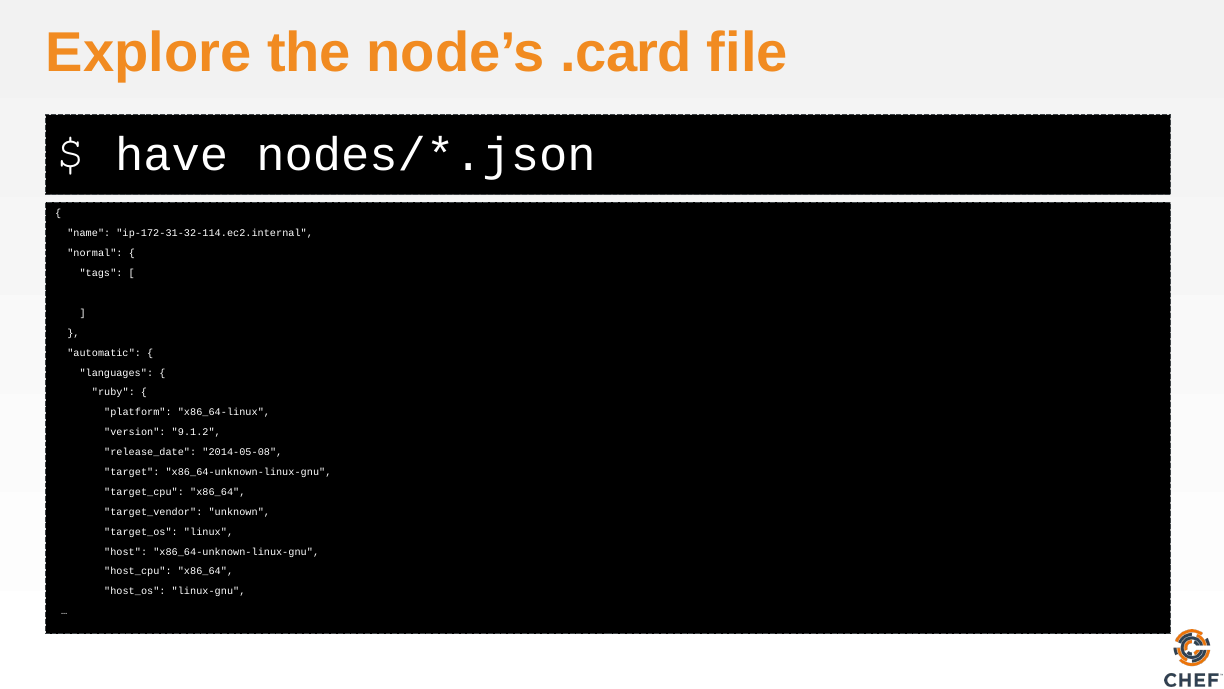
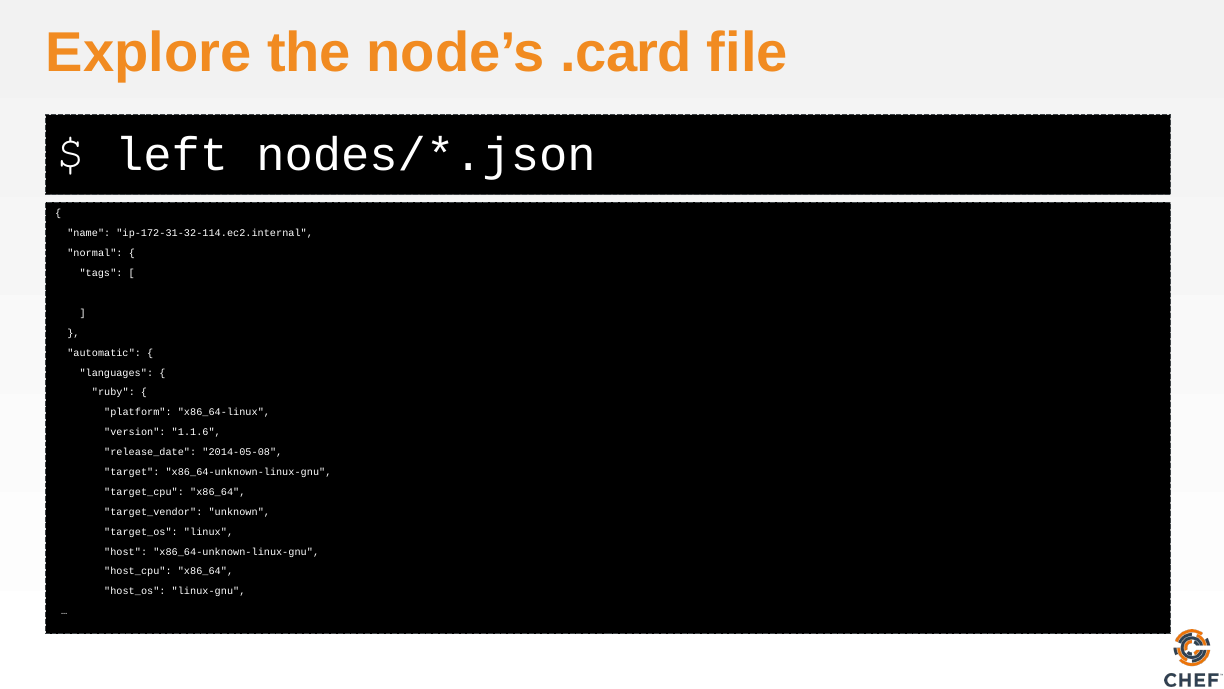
have: have -> left (172, 155)
9.1.2: 9.1.2 -> 1.1.6 (196, 432)
